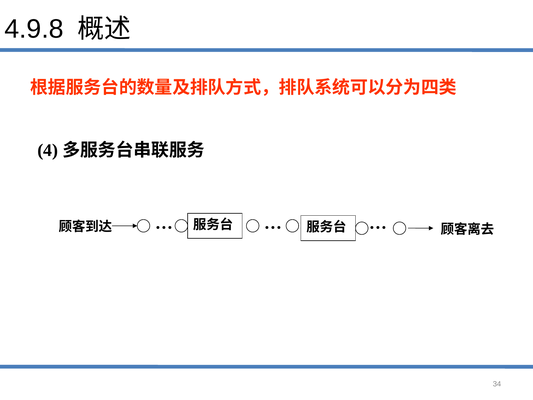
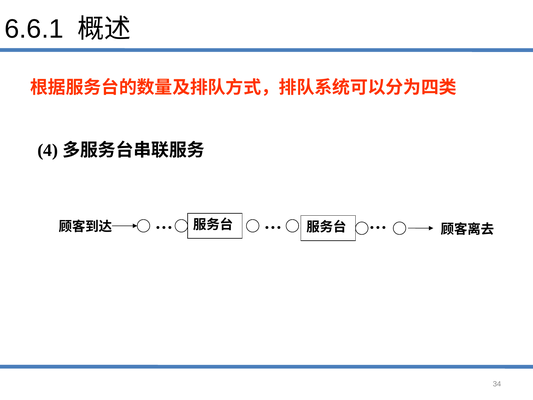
4.9.8: 4.9.8 -> 6.6.1 (34, 29)
